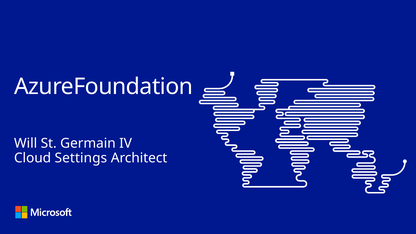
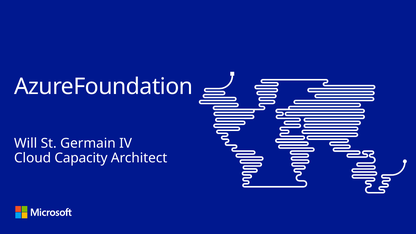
Settings: Settings -> Capacity (81, 158)
